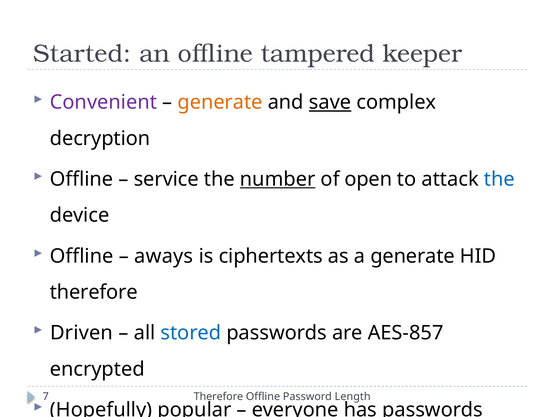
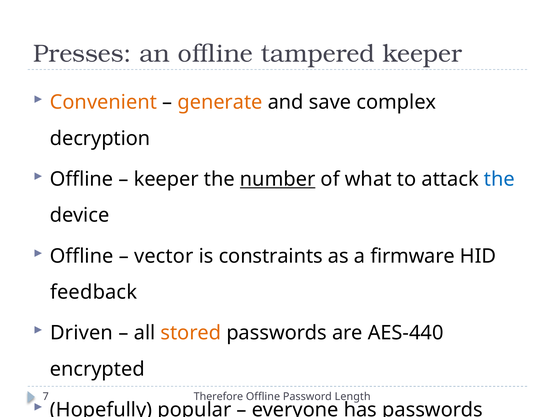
Started: Started -> Presses (82, 54)
Convenient colour: purple -> orange (103, 102)
save underline: present -> none (330, 102)
service: service -> keeper (166, 179)
open: open -> what (368, 179)
aways: aways -> vector (164, 256)
is ciphertexts: ciphertexts -> constraints (271, 256)
a generate: generate -> firmware (413, 256)
therefore: therefore -> feedback (94, 292)
stored colour: blue -> orange (191, 332)
AES-857: AES-857 -> AES-440 (406, 332)
